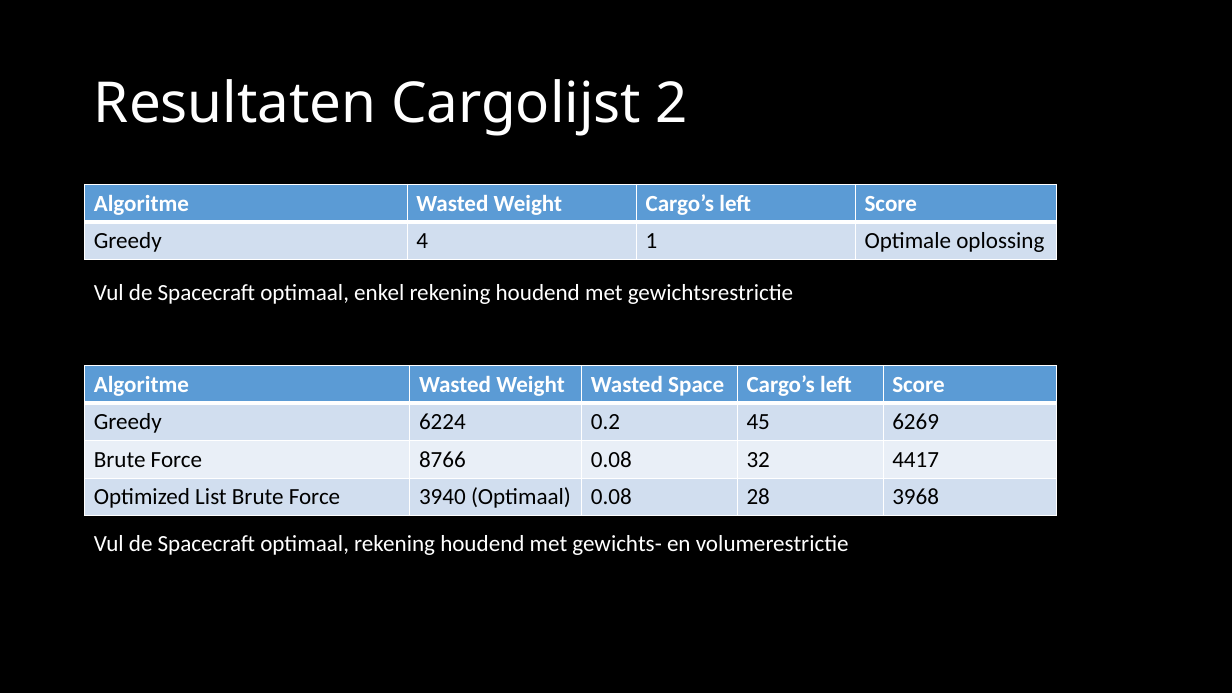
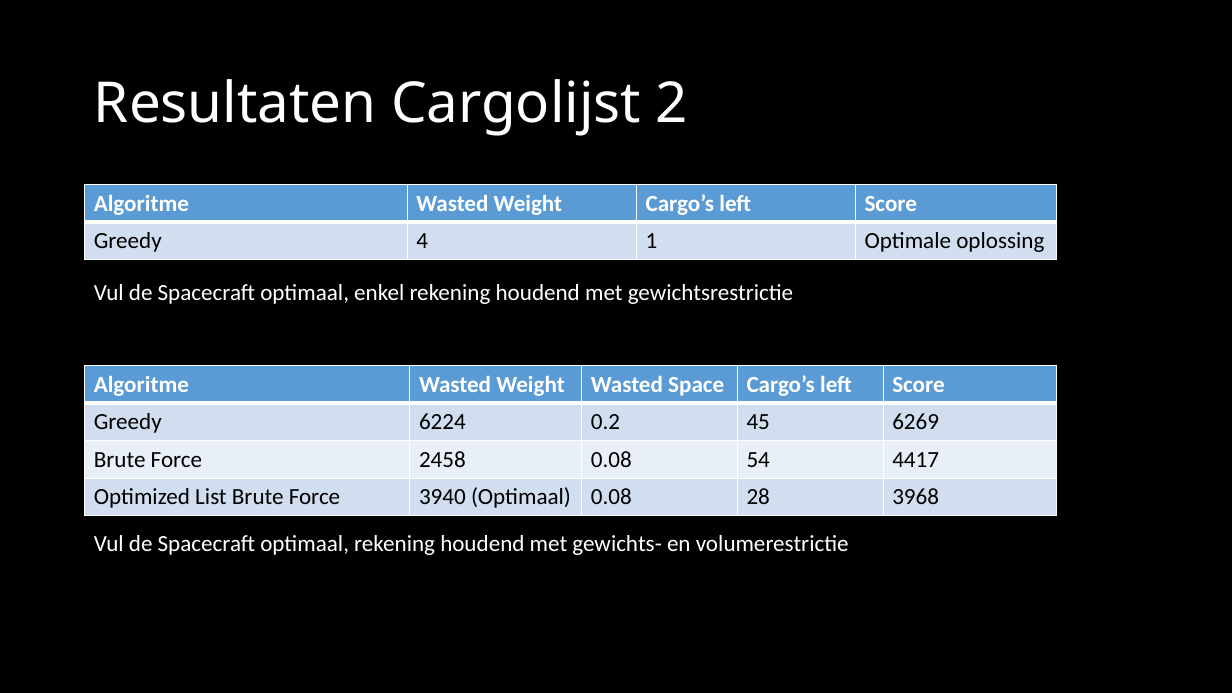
8766: 8766 -> 2458 (442, 460)
32: 32 -> 54 (758, 460)
